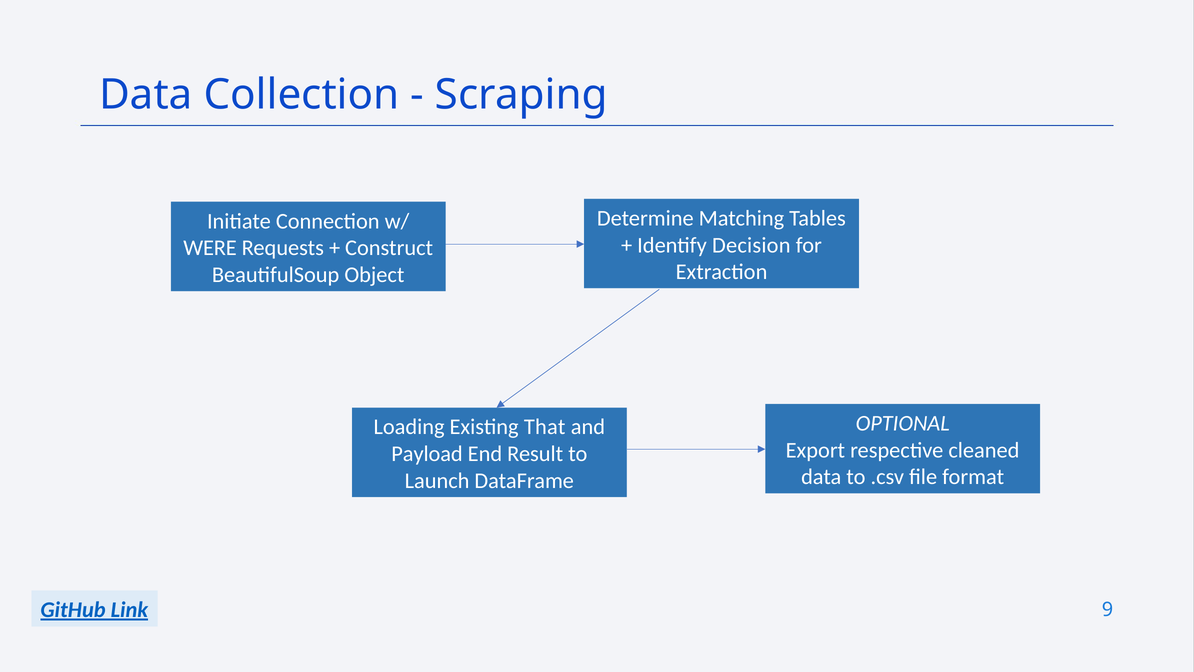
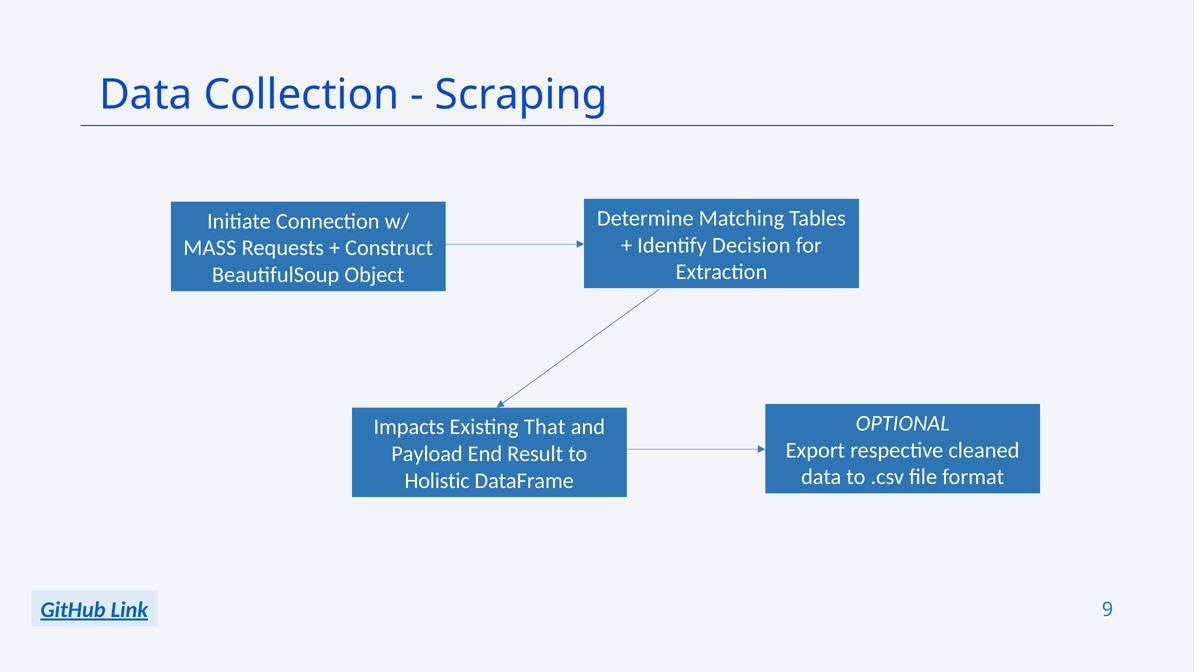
WERE: WERE -> MASS (210, 248)
Loading: Loading -> Impacts (409, 427)
Launch: Launch -> Holistic (437, 481)
